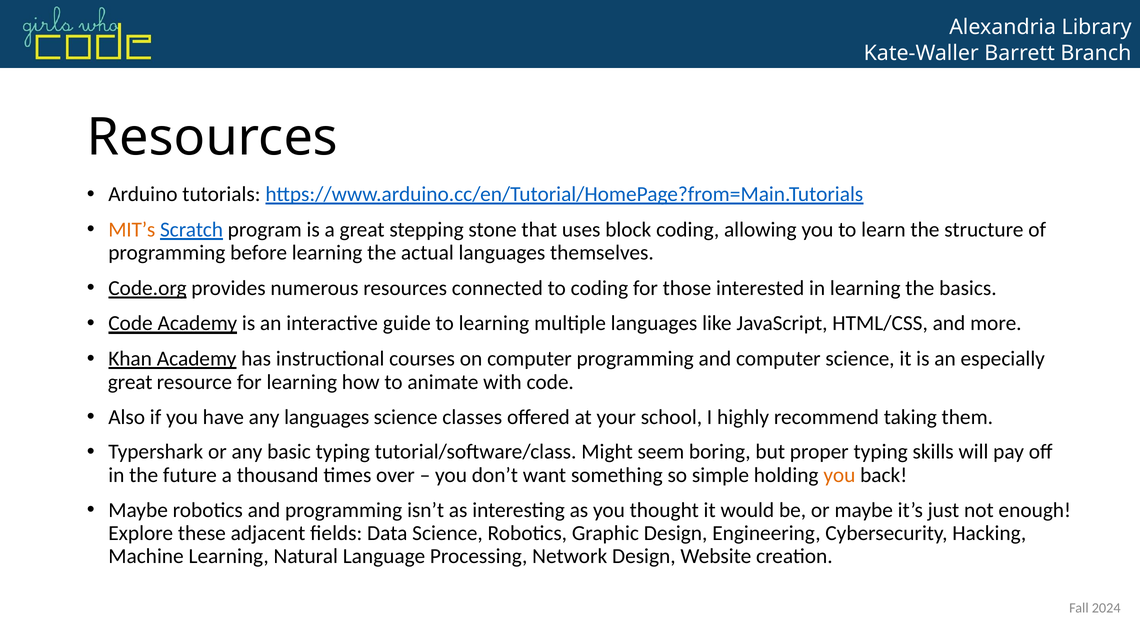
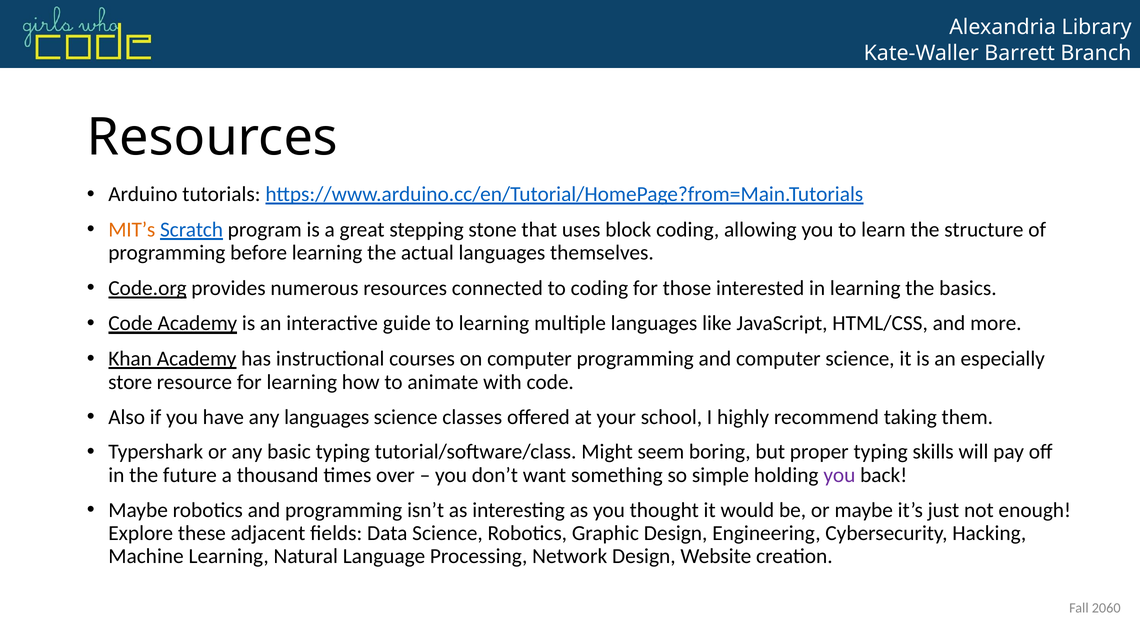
great: great -> store (130, 382)
you colour: orange -> purple (839, 475)
2024: 2024 -> 2060 (1106, 608)
